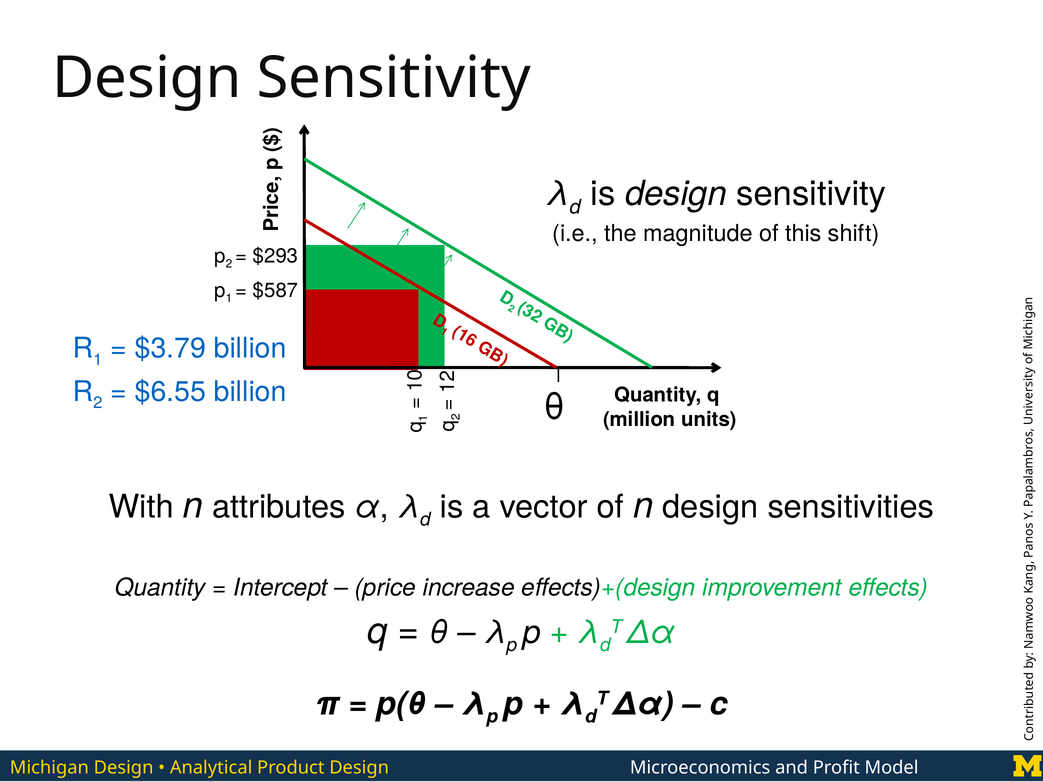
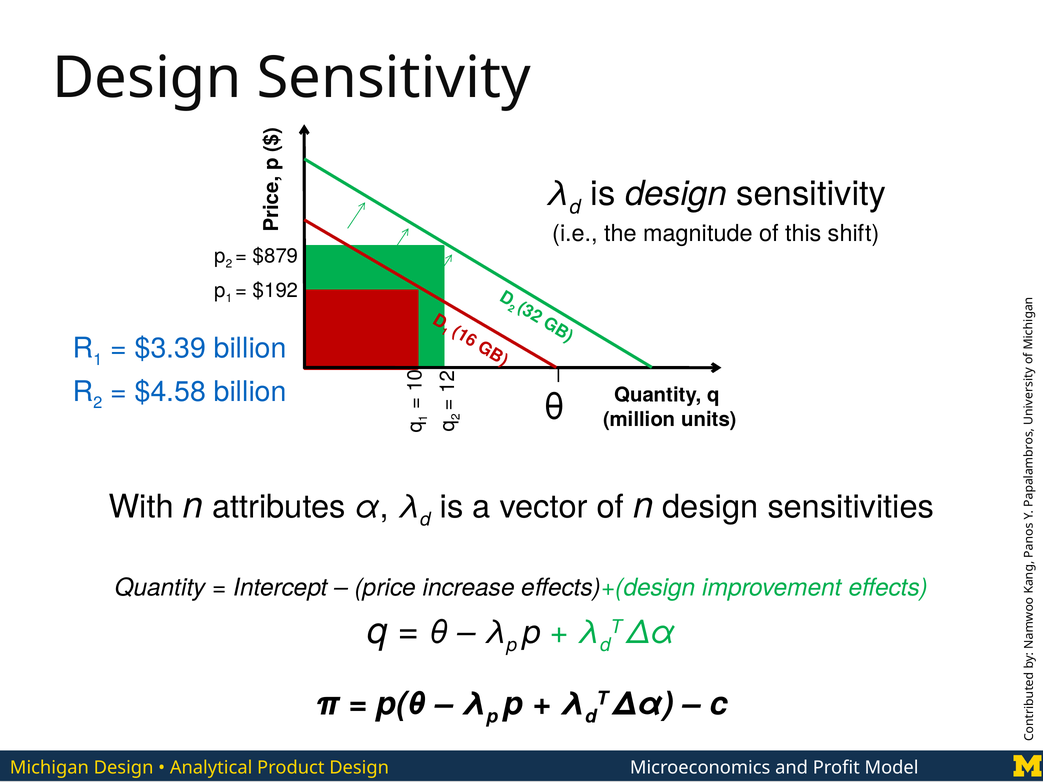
$293: $293 -> $879 (276, 256)
$587: $587 -> $192 (276, 291)
$3.79: $3.79 -> $3.39 (170, 349)
$6.55: $6.55 -> $4.58 (170, 392)
